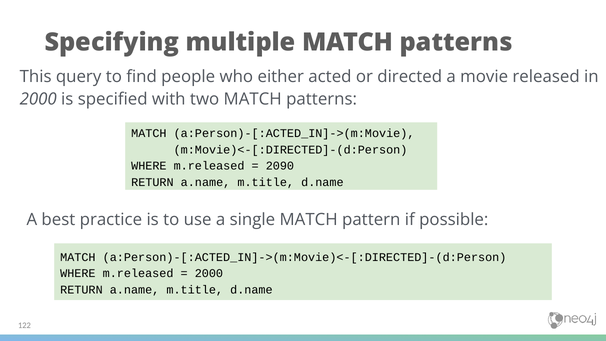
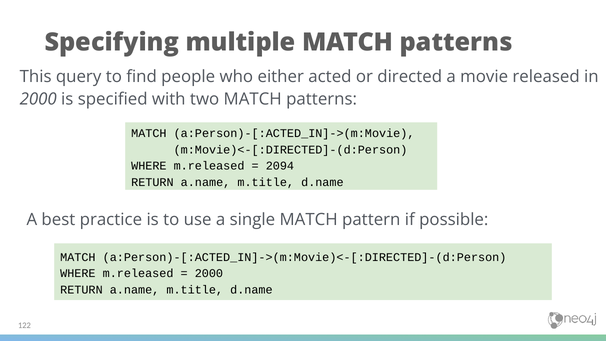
2090: 2090 -> 2094 (280, 166)
